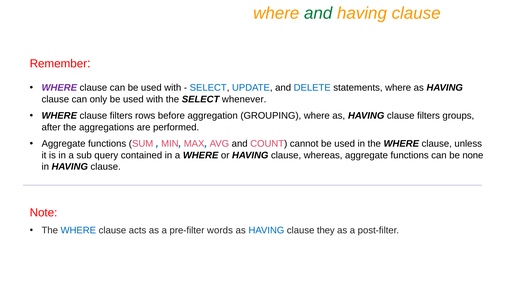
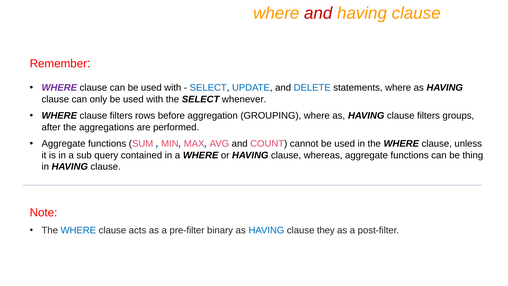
and colour: green -> red (318, 13)
none: none -> thing (473, 155)
words: words -> binary (220, 230)
